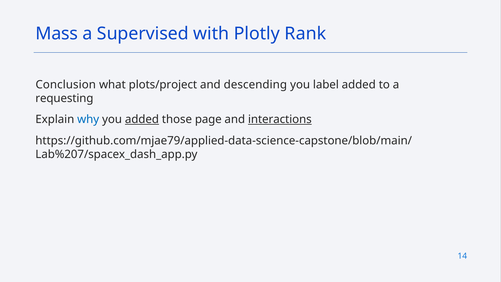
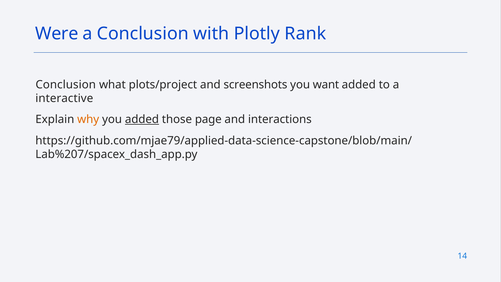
Mass: Mass -> Were (57, 33)
a Supervised: Supervised -> Conclusion (143, 33)
descending: descending -> screenshots (255, 85)
label: label -> want (326, 85)
requesting: requesting -> interactive (64, 98)
why colour: blue -> orange (88, 119)
interactions underline: present -> none (280, 119)
